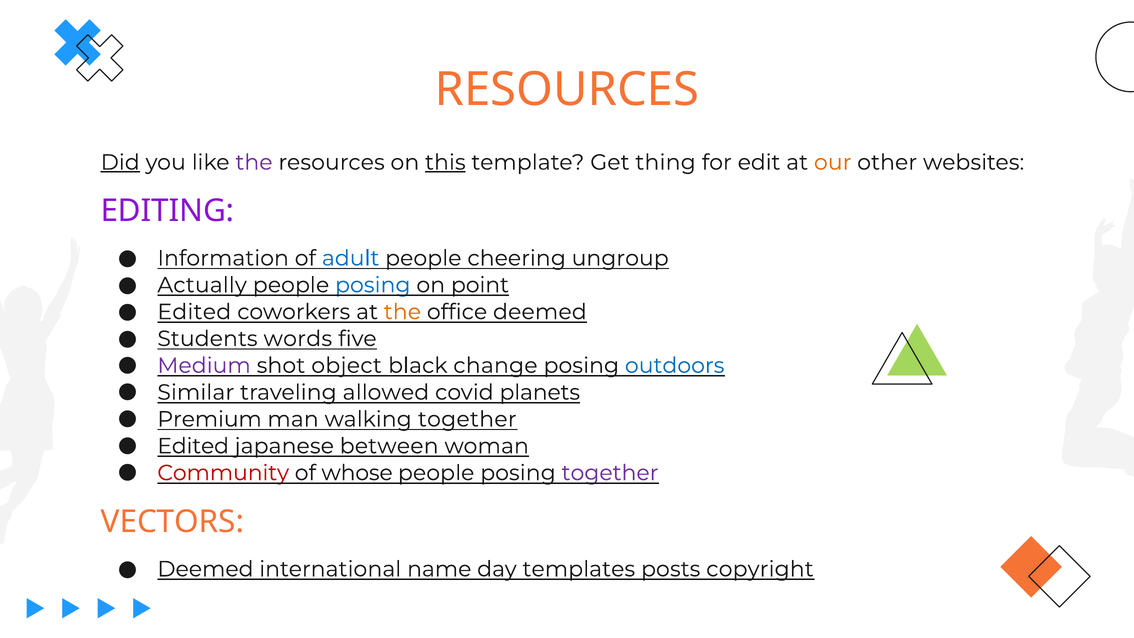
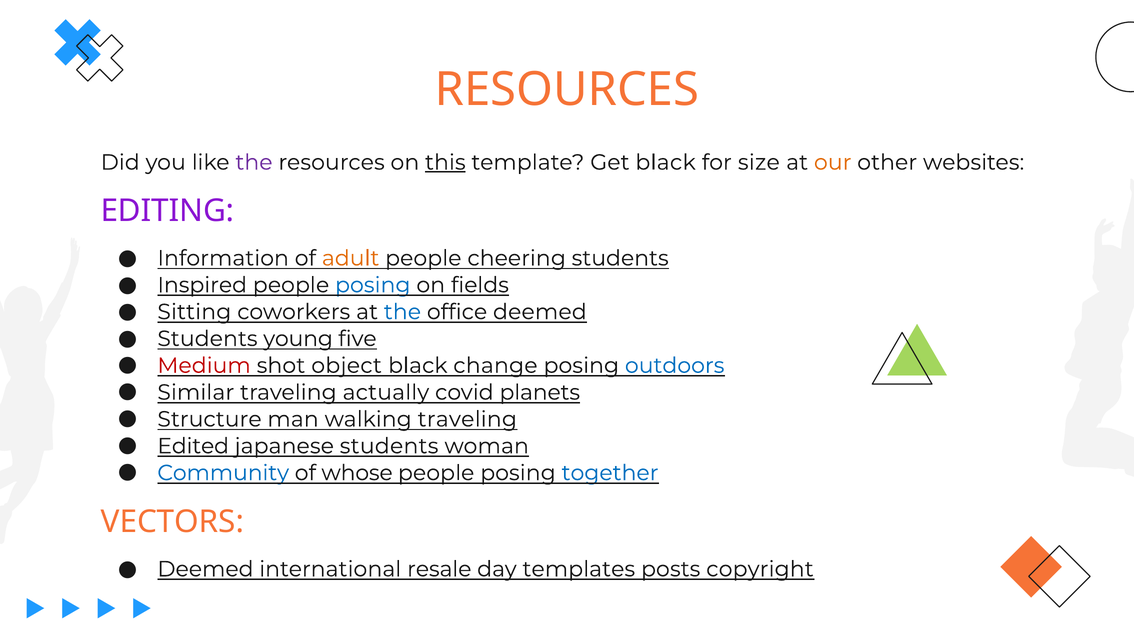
Did underline: present -> none (120, 162)
Get thing: thing -> black (666, 162)
edit: edit -> size (759, 162)
adult colour: blue -> orange (351, 258)
cheering ungroup: ungroup -> students (620, 258)
Actually: Actually -> Inspired (202, 285)
point: point -> fields (480, 285)
Edited: Edited -> Sitting (194, 312)
the colour: orange -> blue (402, 312)
words: words -> young (298, 339)
Medium colour: purple -> red (204, 366)
allowed: allowed -> actually (386, 392)
Premium: Premium -> Structure (209, 419)
walking together: together -> traveling (467, 419)
japanese between: between -> students (389, 446)
Community colour: red -> blue (223, 473)
together colour: purple -> blue (610, 473)
name: name -> resale (439, 569)
